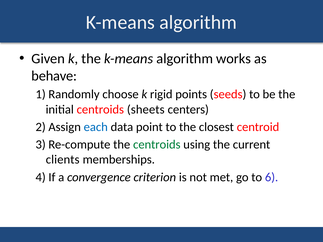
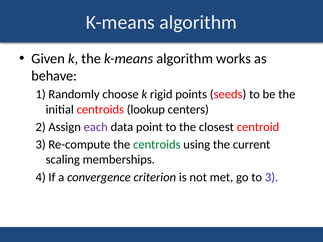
sheets: sheets -> lookup (146, 109)
each colour: blue -> purple (96, 127)
clients: clients -> scaling (63, 160)
to 6: 6 -> 3 (272, 177)
